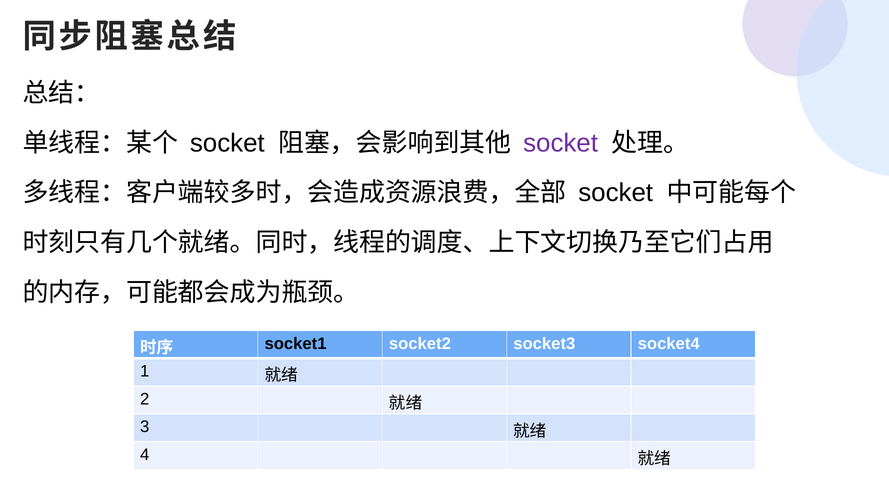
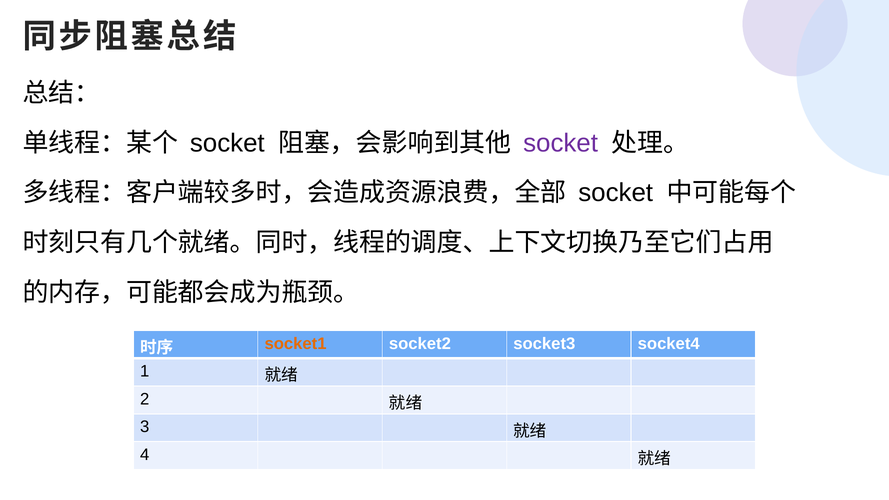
socket1 colour: black -> orange (296, 344)
